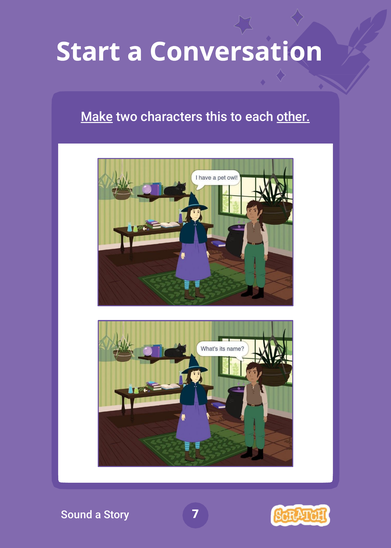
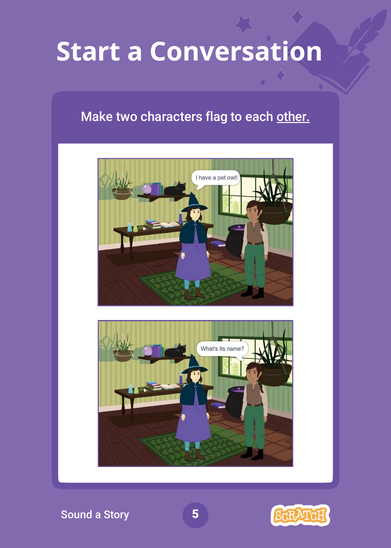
Make underline: present -> none (97, 117)
this: this -> flag (217, 117)
7: 7 -> 5 (195, 514)
